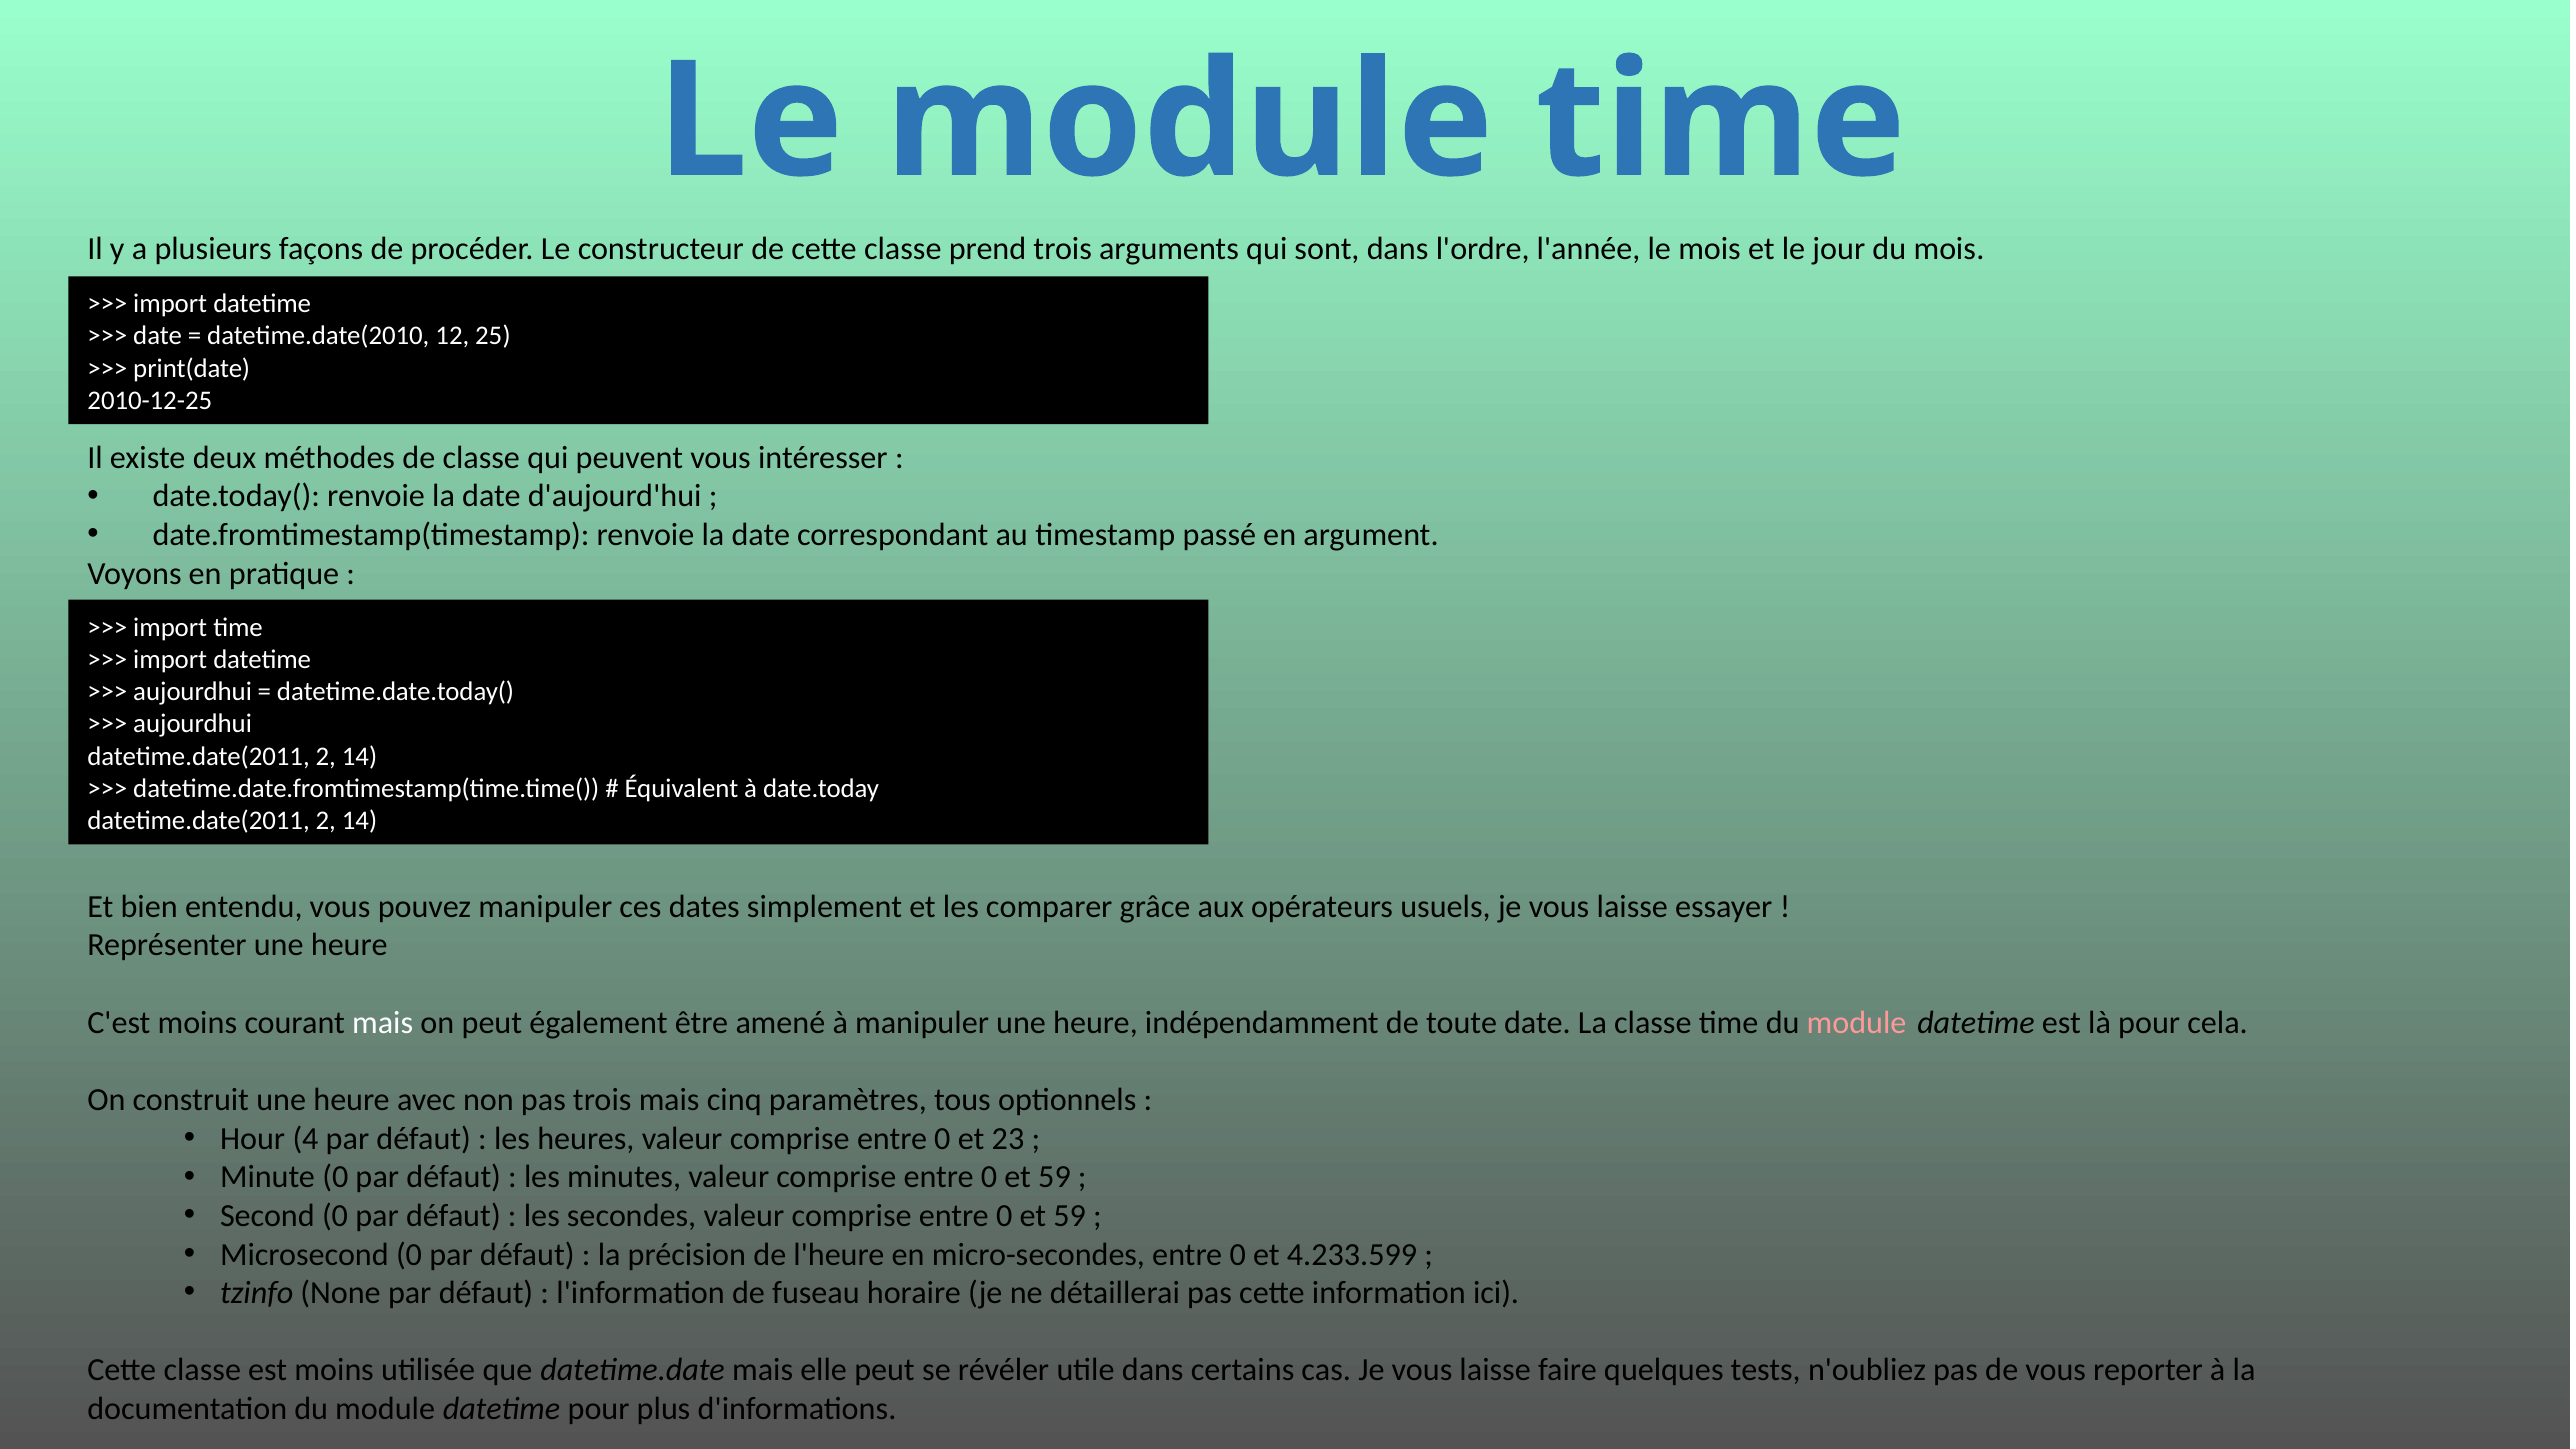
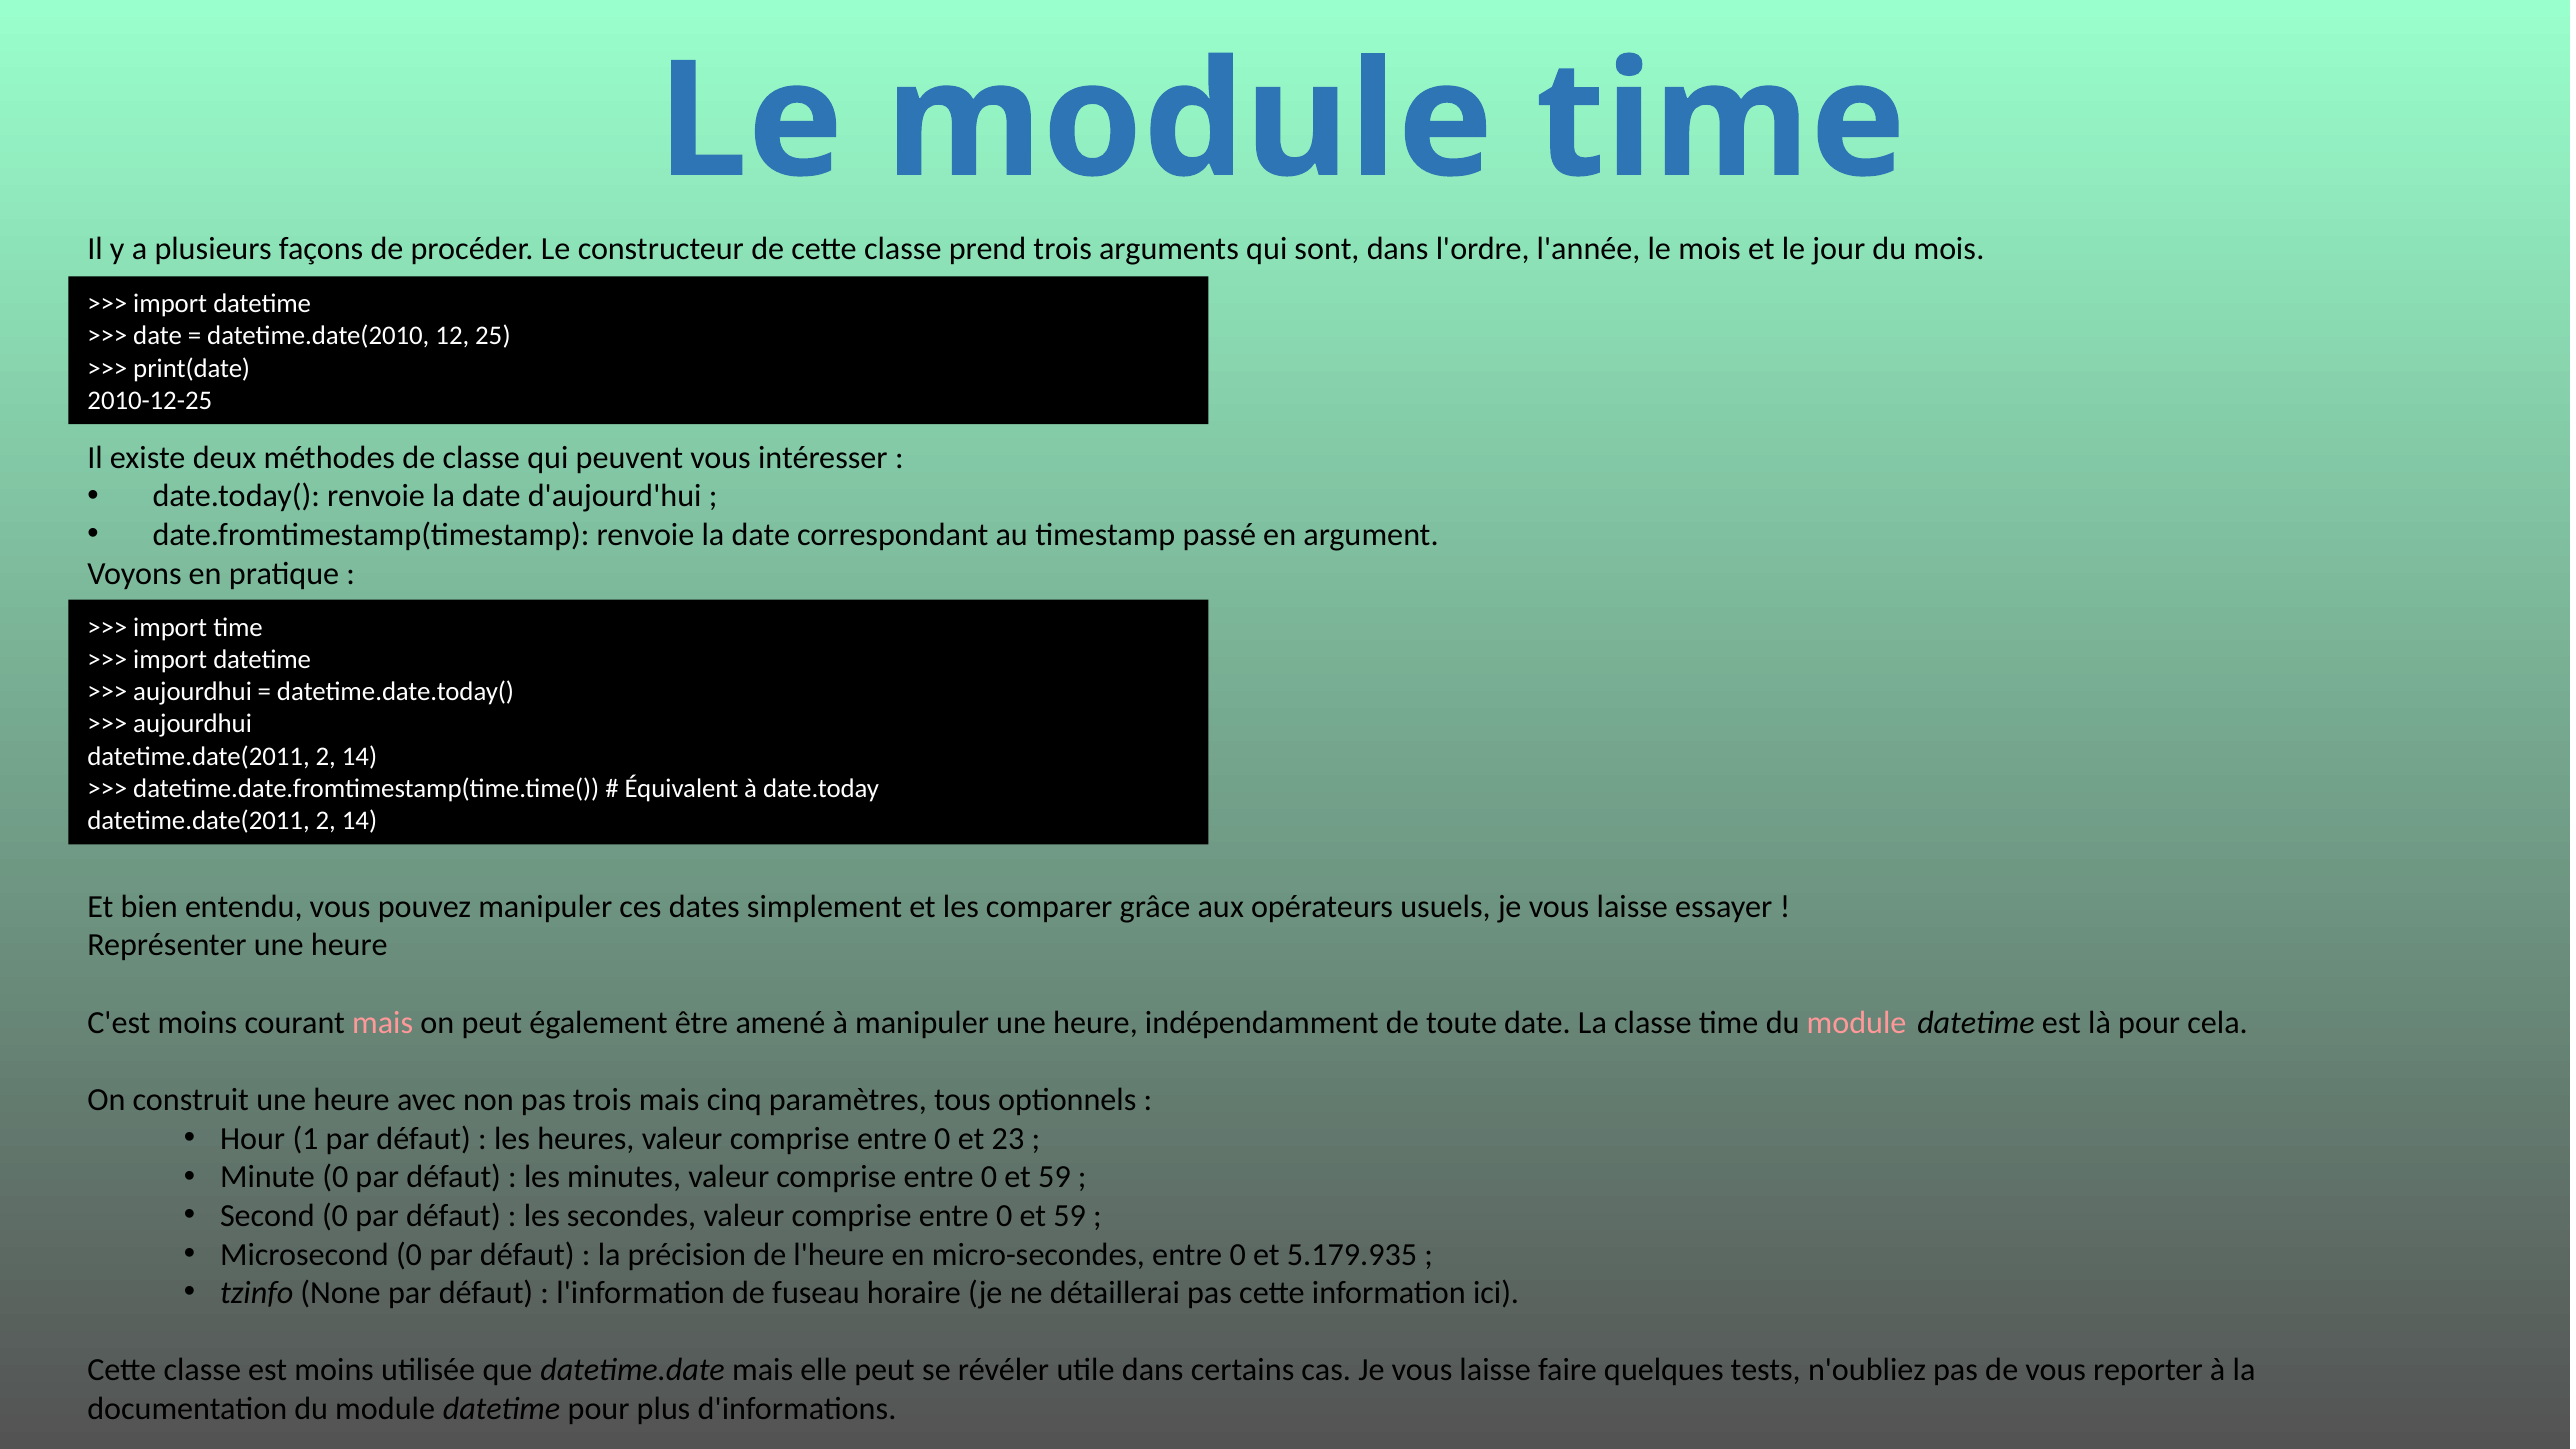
mais colour: white -> pink (383, 1023)
4: 4 -> 1 (306, 1139)
4.233.599: 4.233.599 -> 5.179.935 (1352, 1254)
